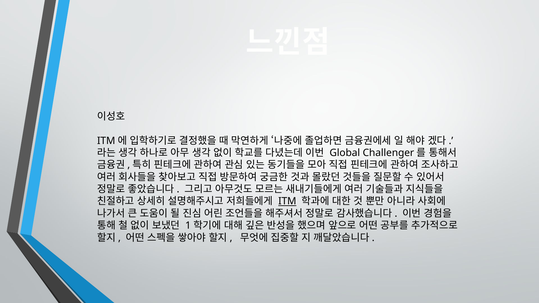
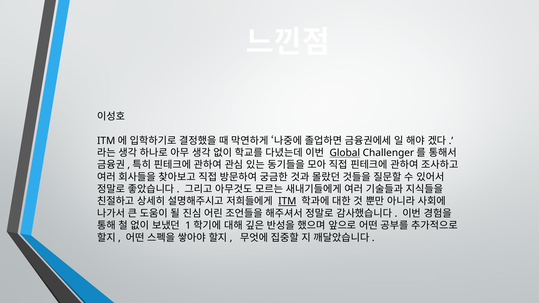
Global underline: none -> present (345, 153)
